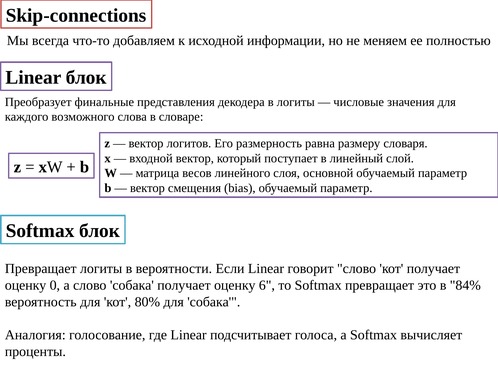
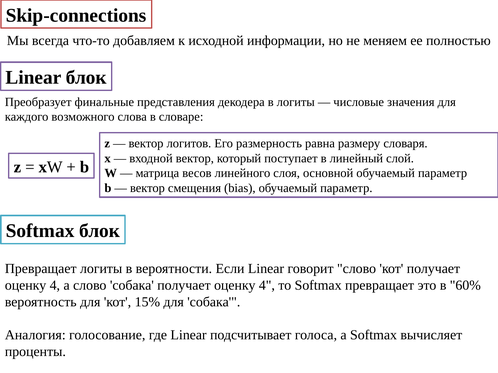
0: 0 -> 4 (55, 286)
собака получает оценку 6: 6 -> 4 (267, 286)
84%: 84% -> 60% (465, 286)
80%: 80% -> 15% (147, 302)
